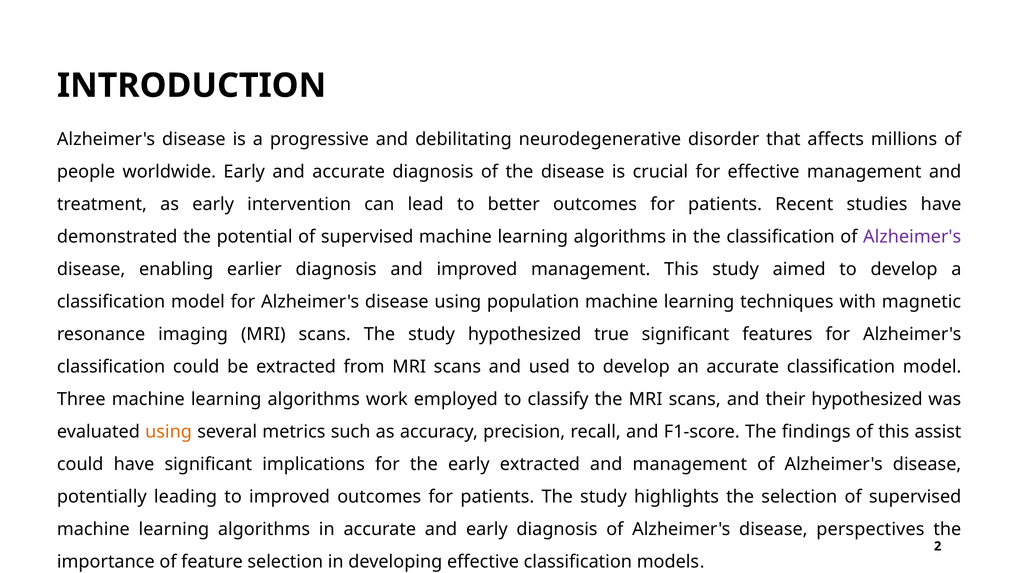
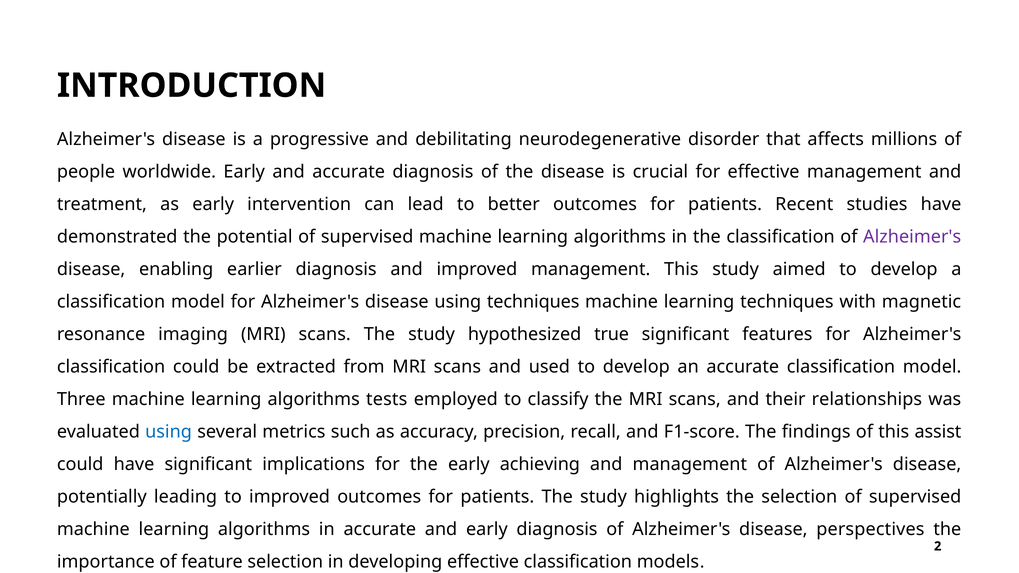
using population: population -> techniques (533, 302)
work: work -> tests (387, 399)
their hypothesized: hypothesized -> relationships (867, 399)
using colour: orange -> blue (169, 432)
early extracted: extracted -> achieving (540, 464)
